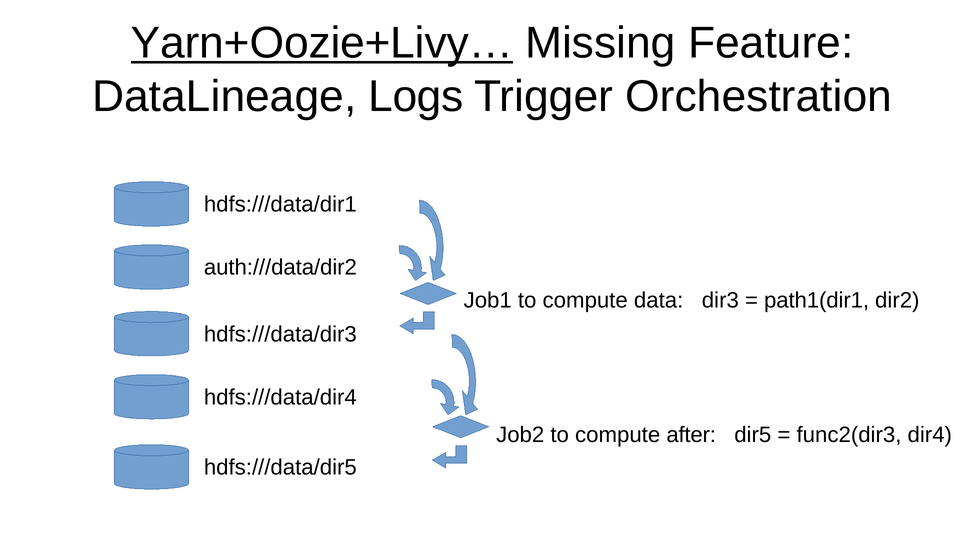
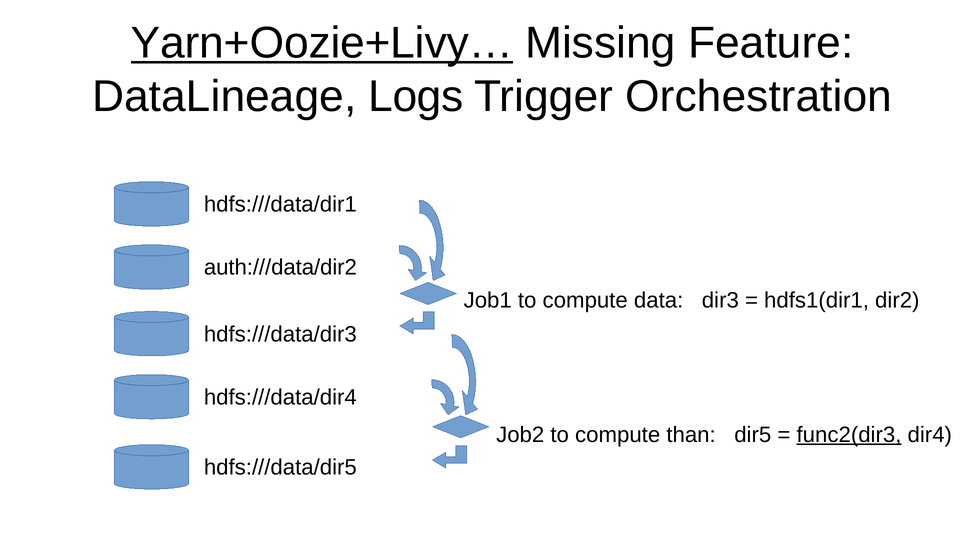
path1(dir1: path1(dir1 -> hdfs1(dir1 (817, 300)
after: after -> than (691, 434)
func2(dir3 underline: none -> present (849, 434)
